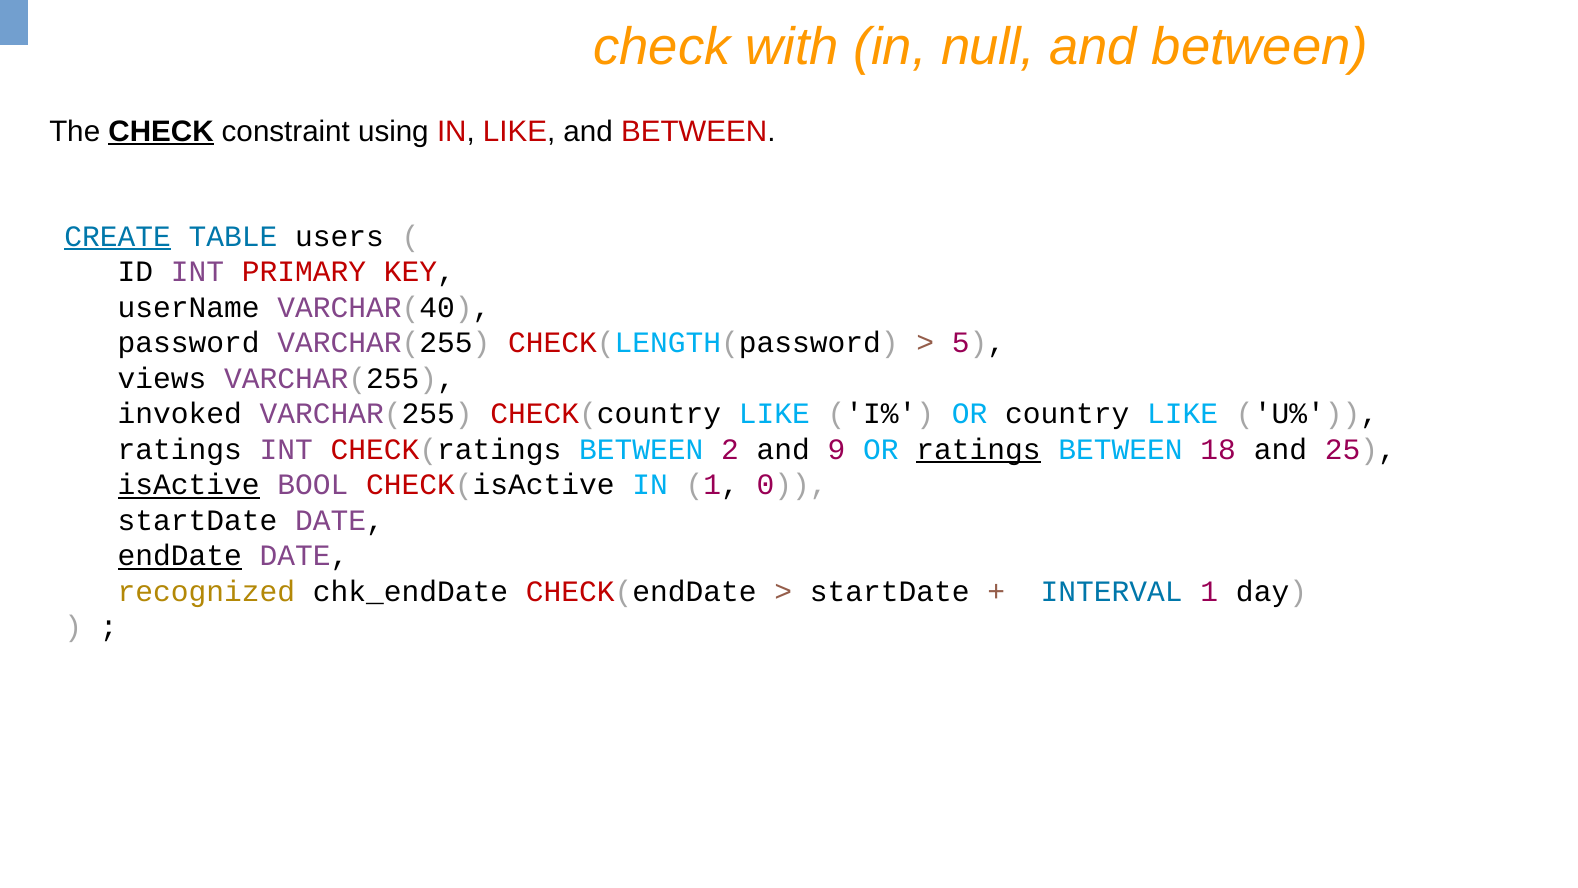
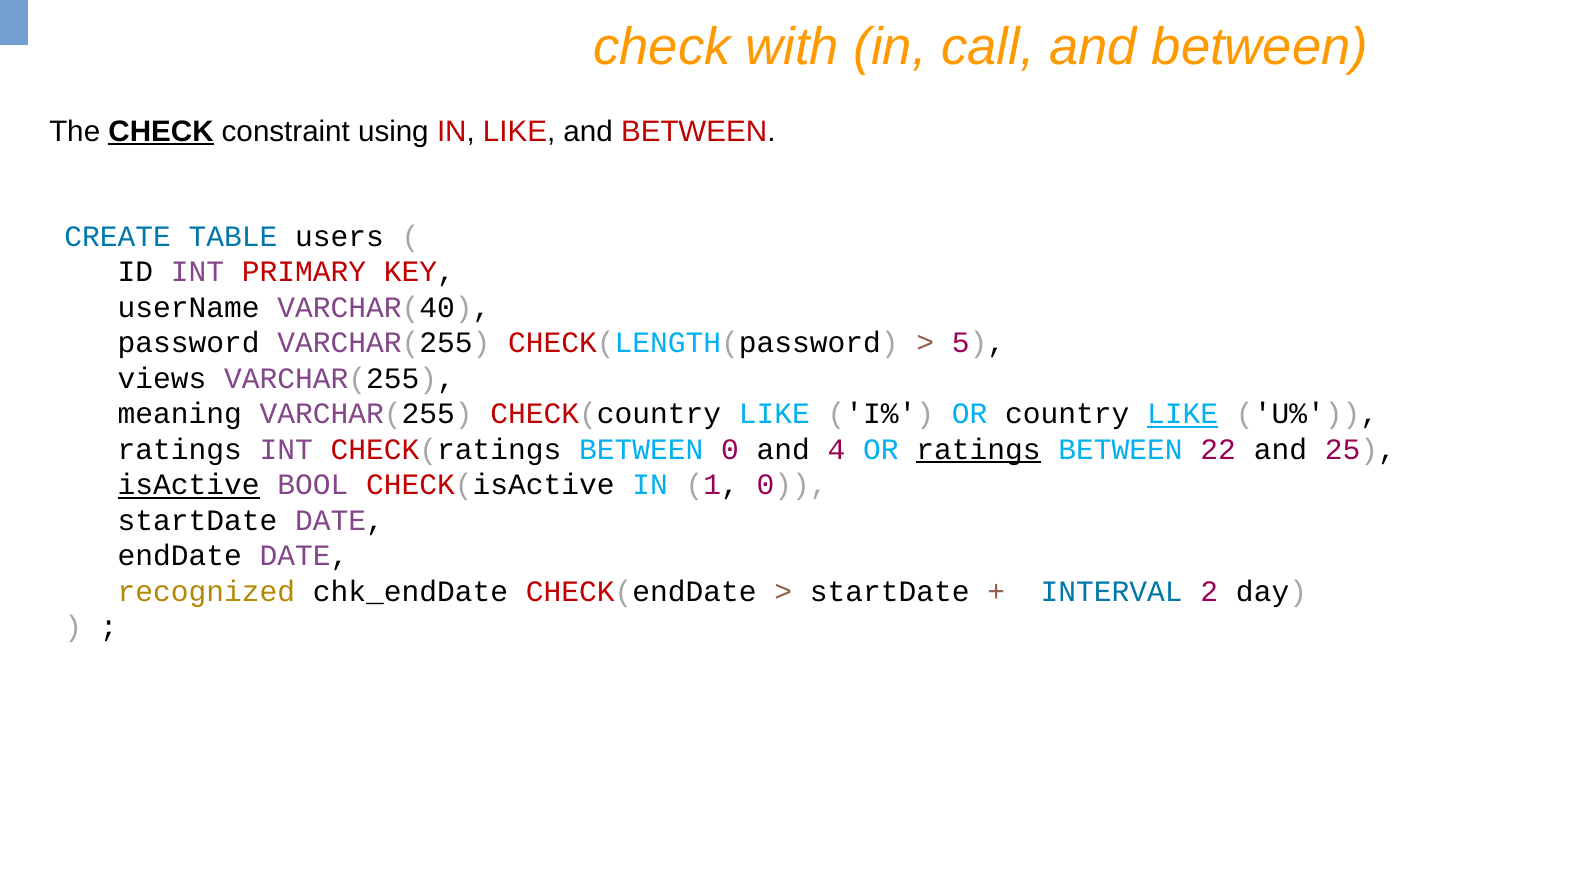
null: null -> call (988, 47)
CREATE underline: present -> none (118, 236)
invoked: invoked -> meaning (180, 414)
LIKE underline: none -> present (1183, 414)
BETWEEN 2: 2 -> 0 (730, 449)
9: 9 -> 4 (837, 449)
18: 18 -> 22 (1218, 449)
endDate underline: present -> none (180, 556)
INTERVAL 1: 1 -> 2 (1209, 591)
